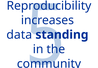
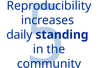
data: data -> daily (19, 35)
